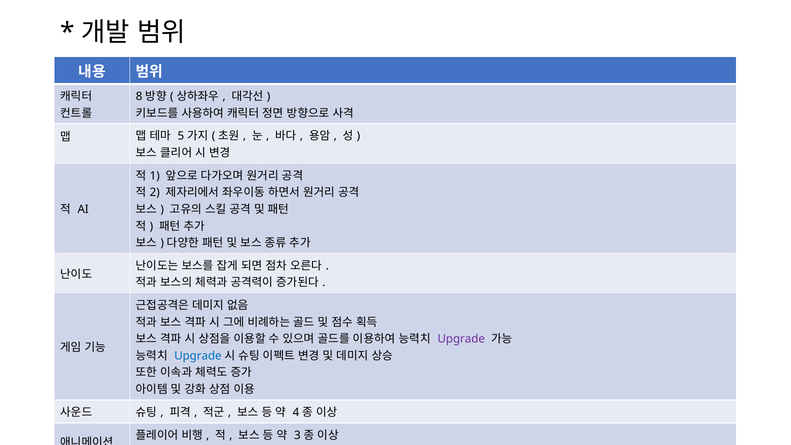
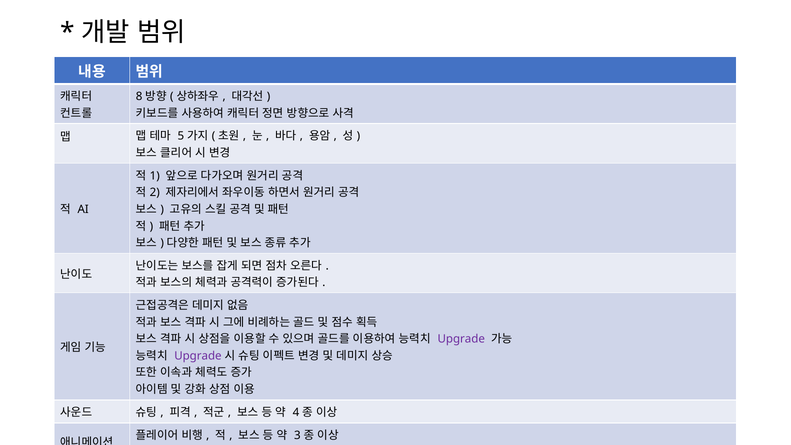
Upgrade colour: blue -> purple (198, 356)
